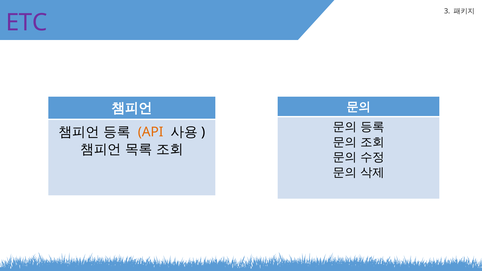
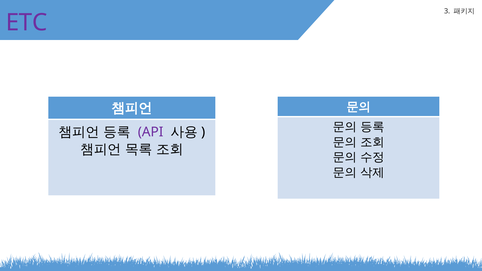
API colour: orange -> purple (151, 132)
